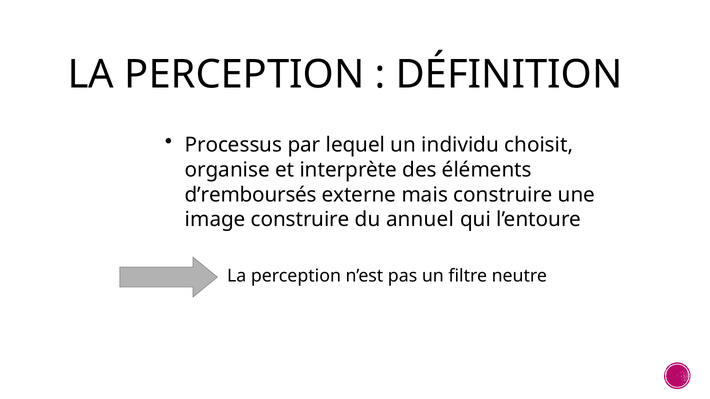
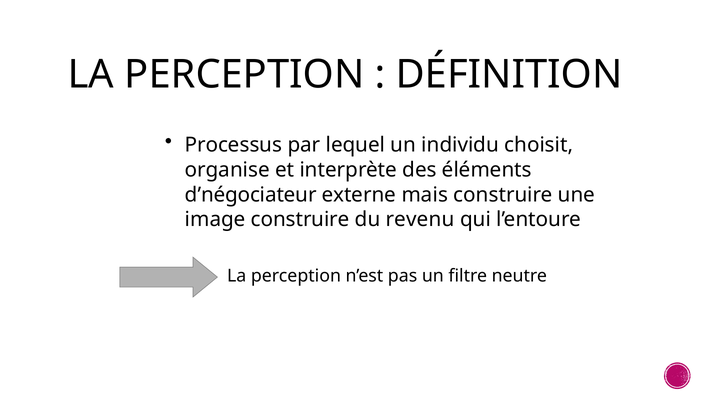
d’remboursés: d’remboursés -> d’négociateur (251, 195)
annuel: annuel -> revenu (420, 220)
